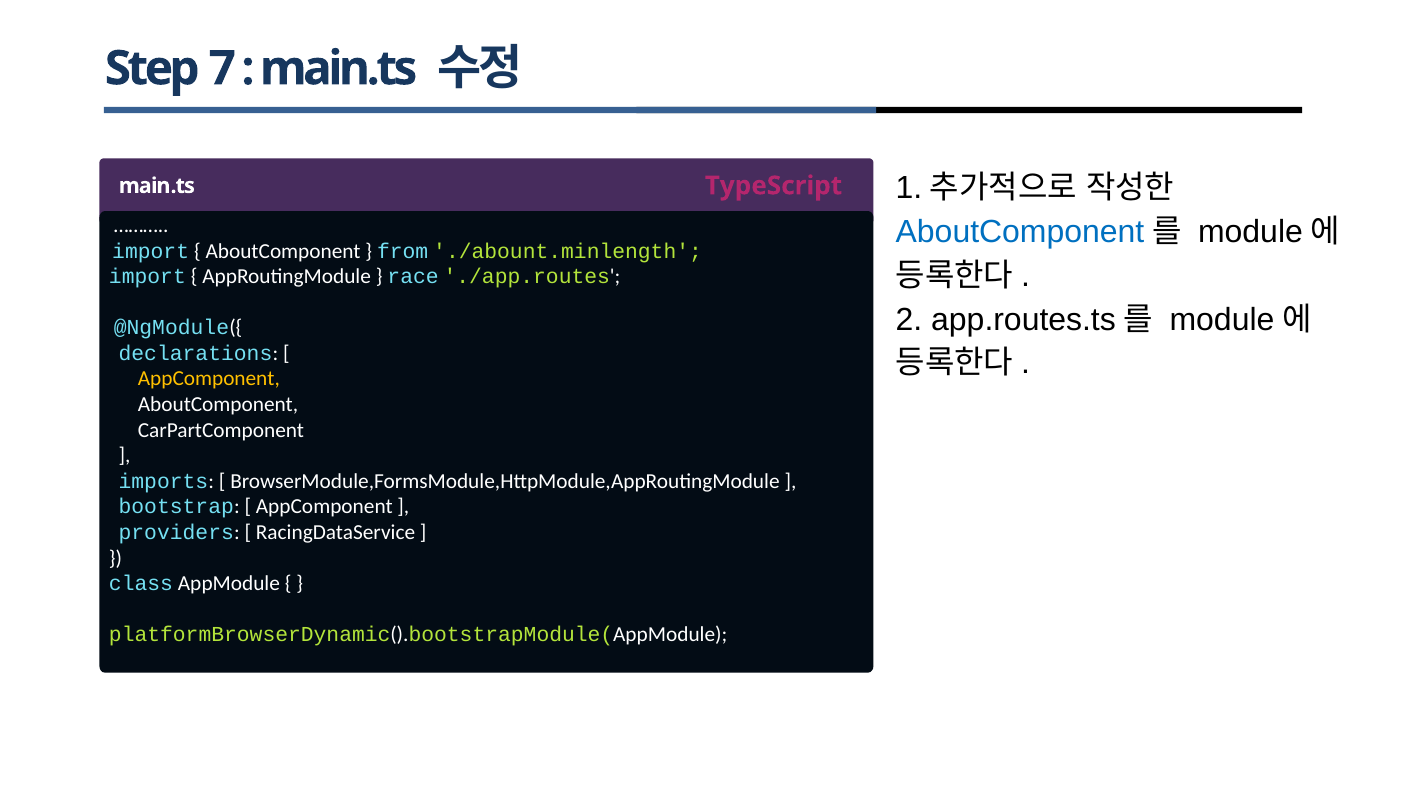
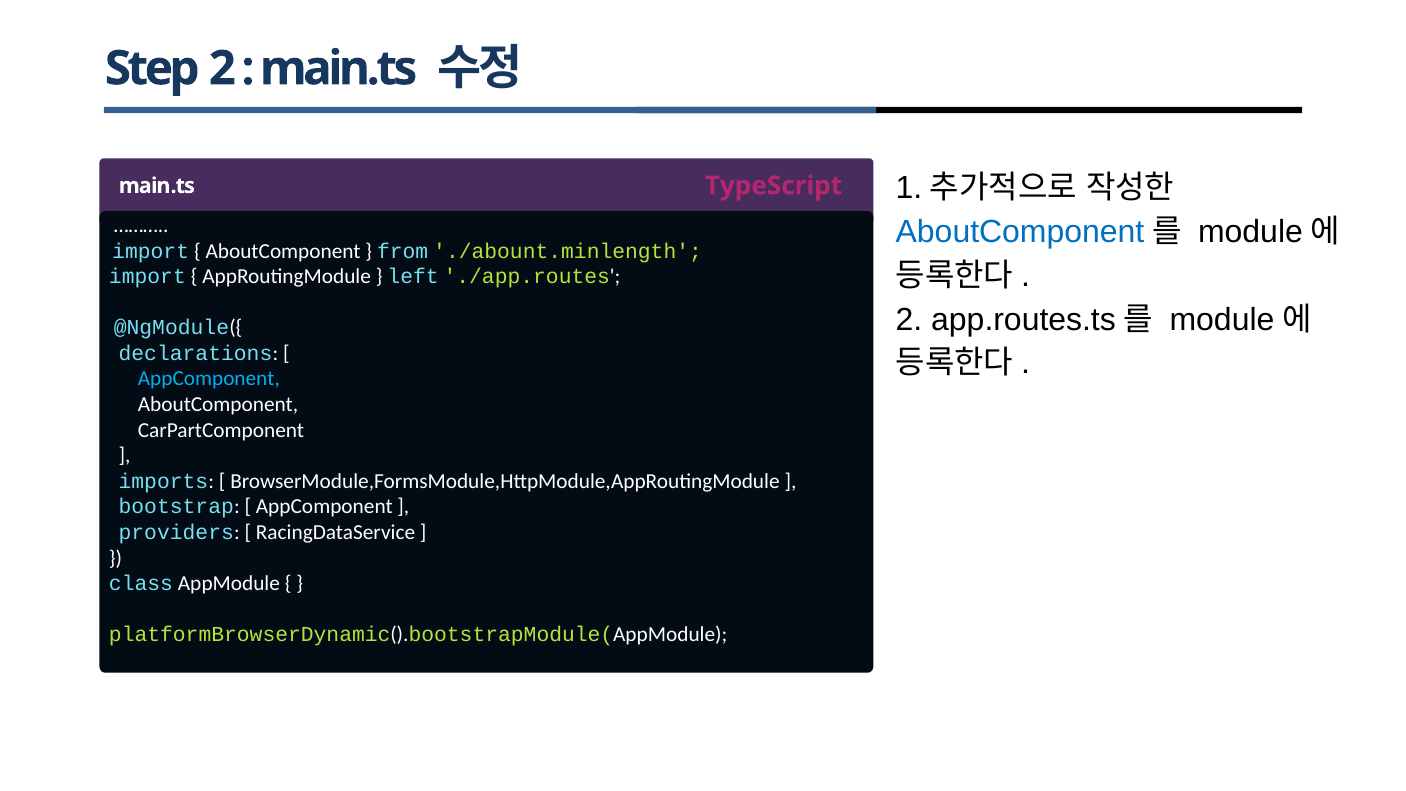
Step 7: 7 -> 2 (222, 68)
race: race -> left (413, 277)
AppComponent colour: yellow -> light blue (209, 379)
